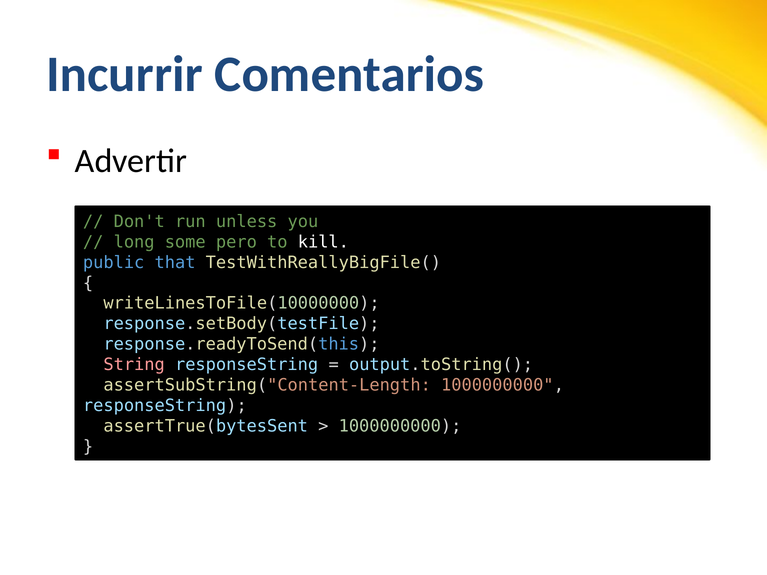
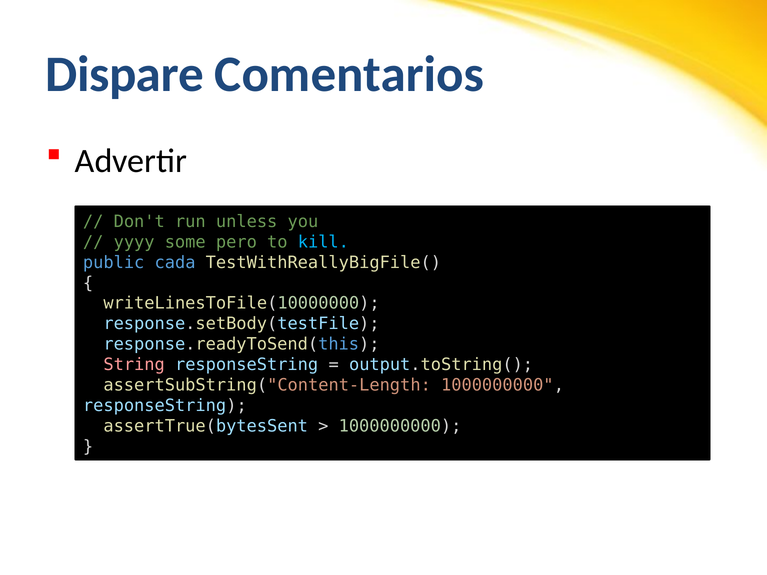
Incurrir: Incurrir -> Dispare (125, 75)
long: long -> yyyy (134, 242)
kill colour: white -> light blue (323, 242)
that: that -> cada (175, 263)
